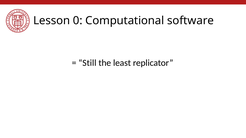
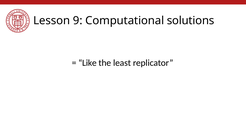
0: 0 -> 9 (78, 21)
software: software -> solutions (191, 21)
Still: Still -> Like (88, 63)
